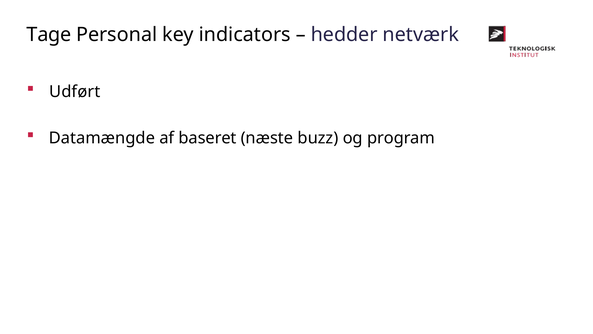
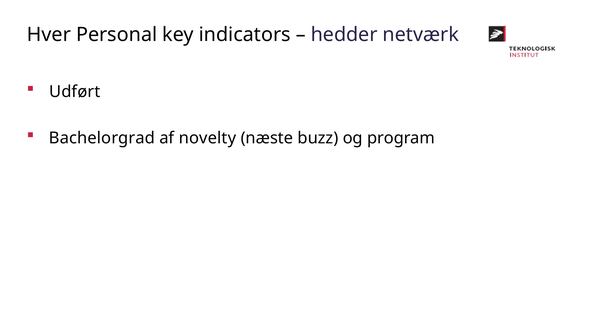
Tage: Tage -> Hver (49, 35)
Datamængde: Datamængde -> Bachelorgrad (102, 138)
baseret: baseret -> novelty (207, 138)
